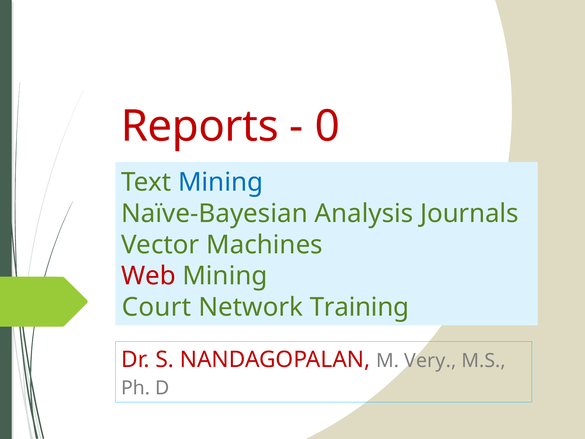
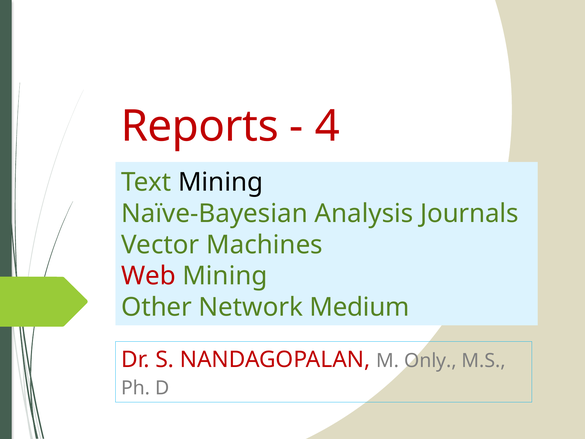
0: 0 -> 4 (327, 126)
Mining colour: blue -> black (221, 182)
Court: Court -> Other (157, 307)
Training: Training -> Medium (359, 307)
Very: Very -> Only (430, 361)
